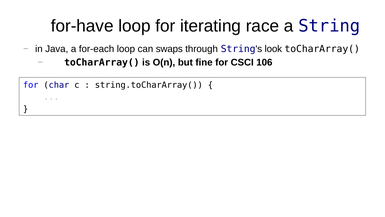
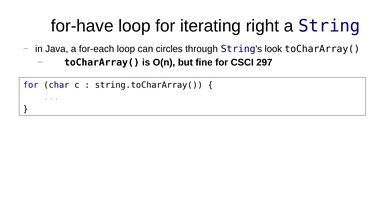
race: race -> right (262, 26)
swaps: swaps -> circles (169, 49)
106: 106 -> 297 (264, 62)
